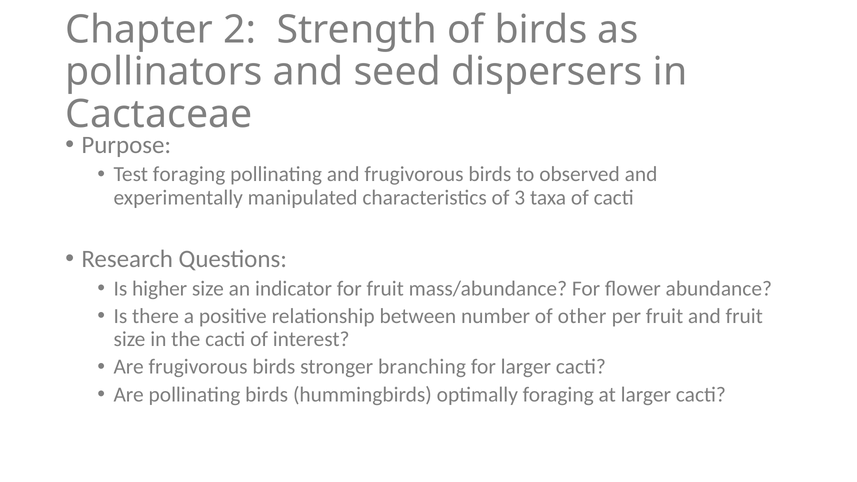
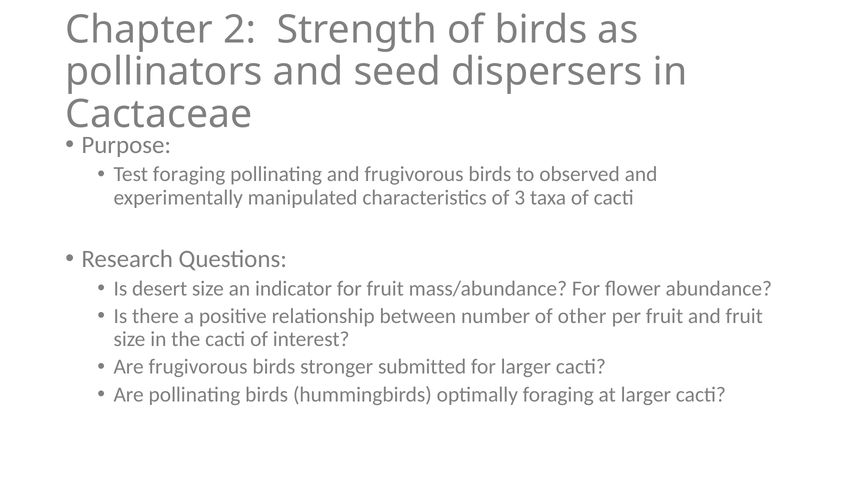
higher: higher -> desert (160, 289)
branching: branching -> submitted (422, 367)
